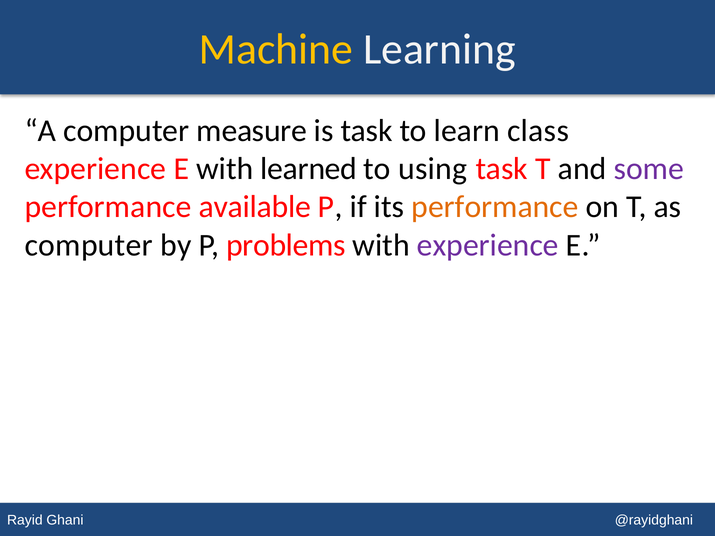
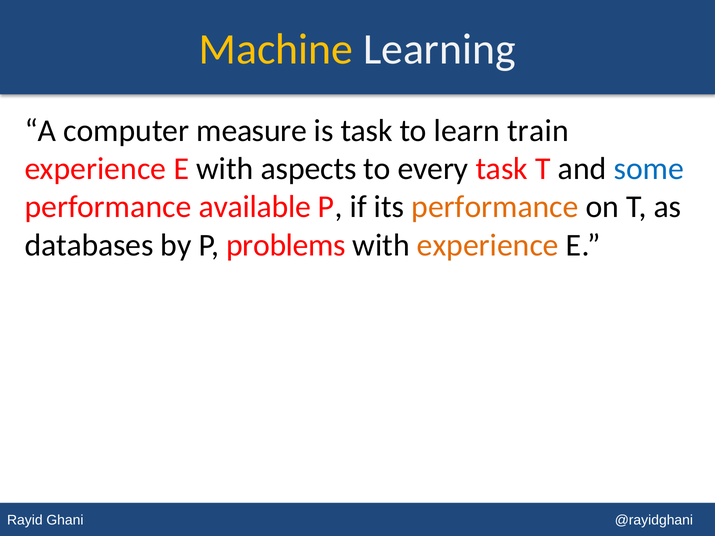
class: class -> train (538, 131)
learned: learned -> aspects (309, 169)
using: using -> every (433, 169)
some colour: purple -> blue (649, 169)
computer: computer -> databases (89, 245)
experience colour: purple -> orange (488, 245)
